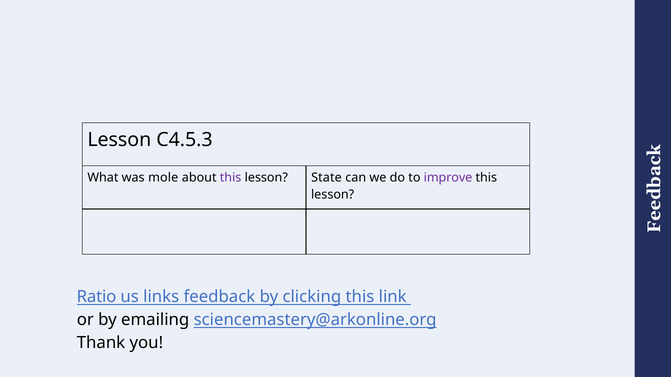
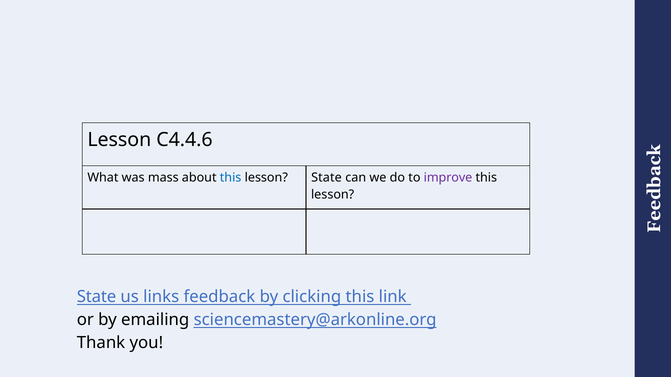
C4.5.3: C4.5.3 -> C4.4.6 (184, 140)
mole: mole -> mass (163, 178)
this colour: purple -> blue (231, 178)
Ratio: Ratio -> State (97, 297)
